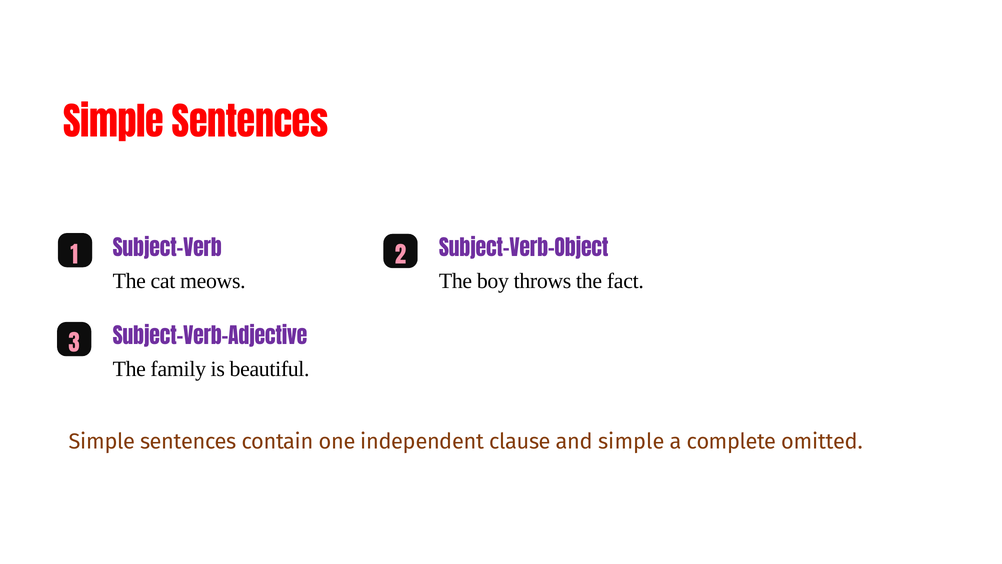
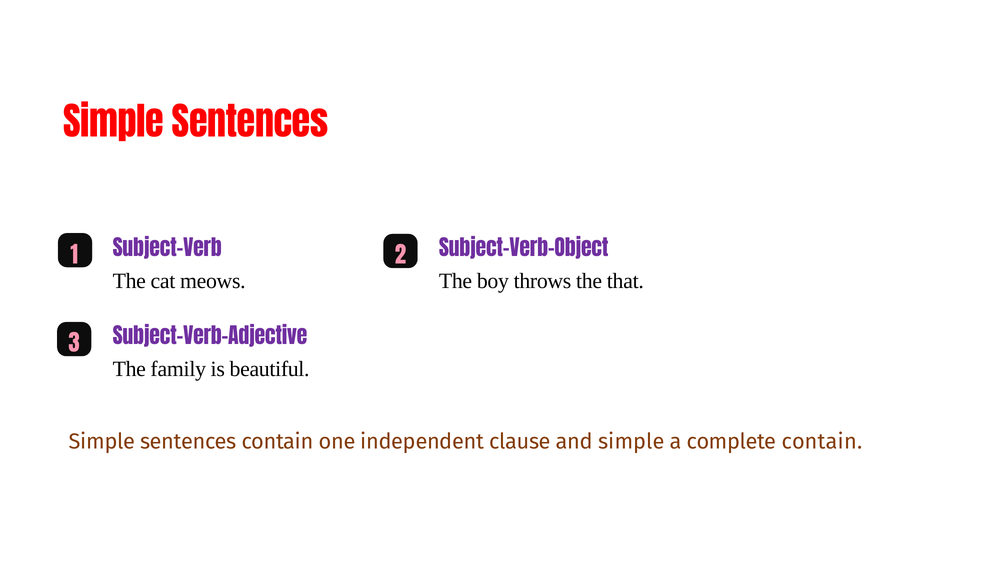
fact: fact -> that (625, 281)
complete omitted: omitted -> contain (822, 441)
